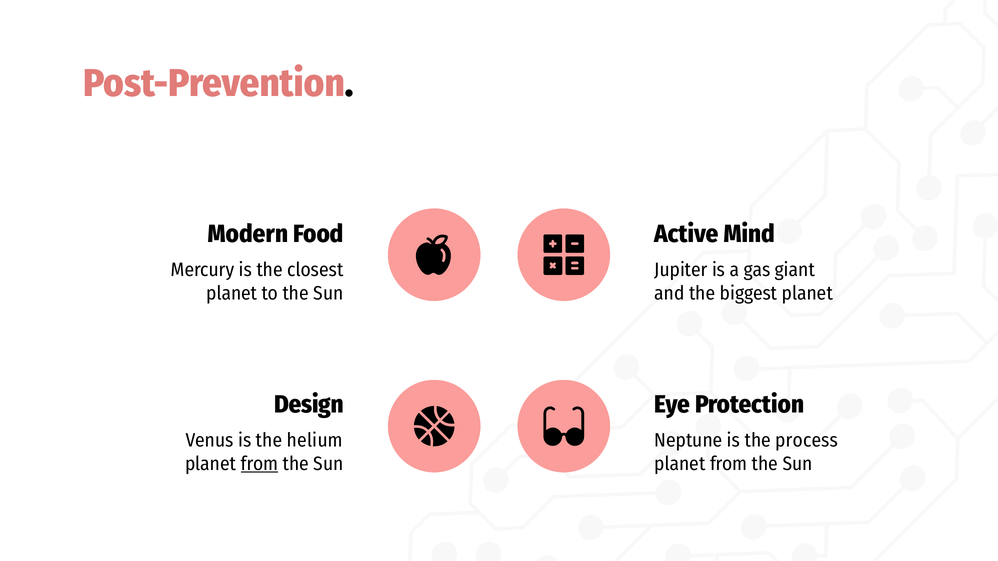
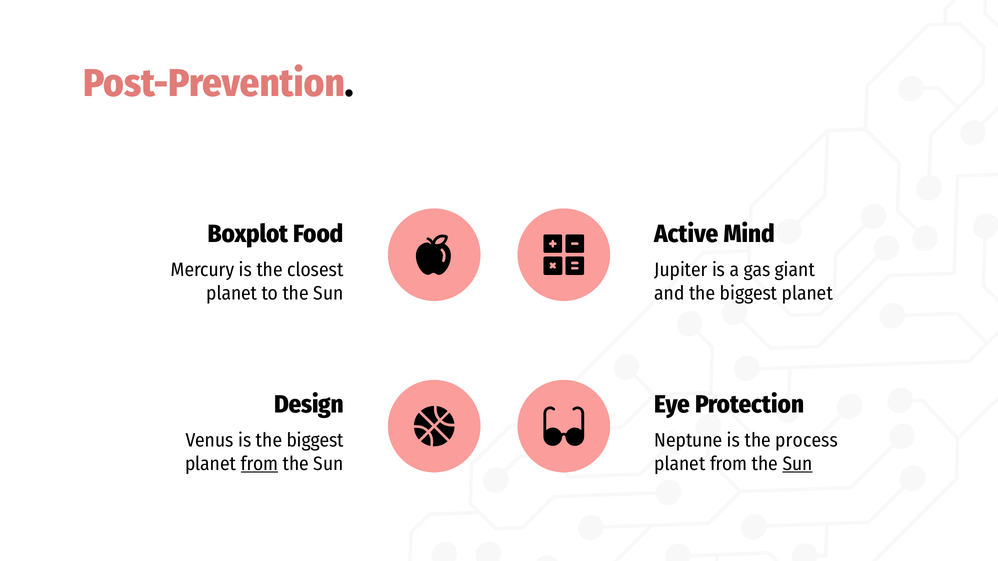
Modern: Modern -> Boxplot (248, 234)
is the helium: helium -> biggest (315, 441)
Sun underline: none -> present (798, 464)
